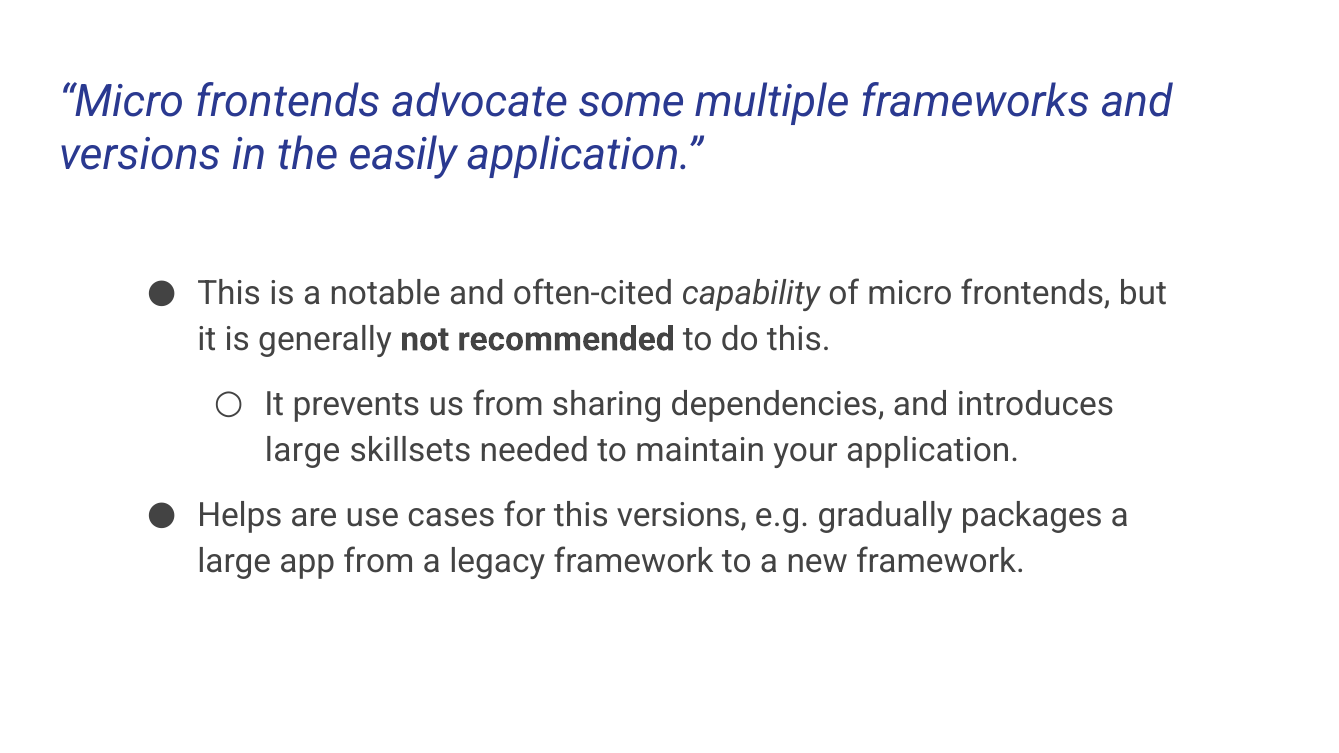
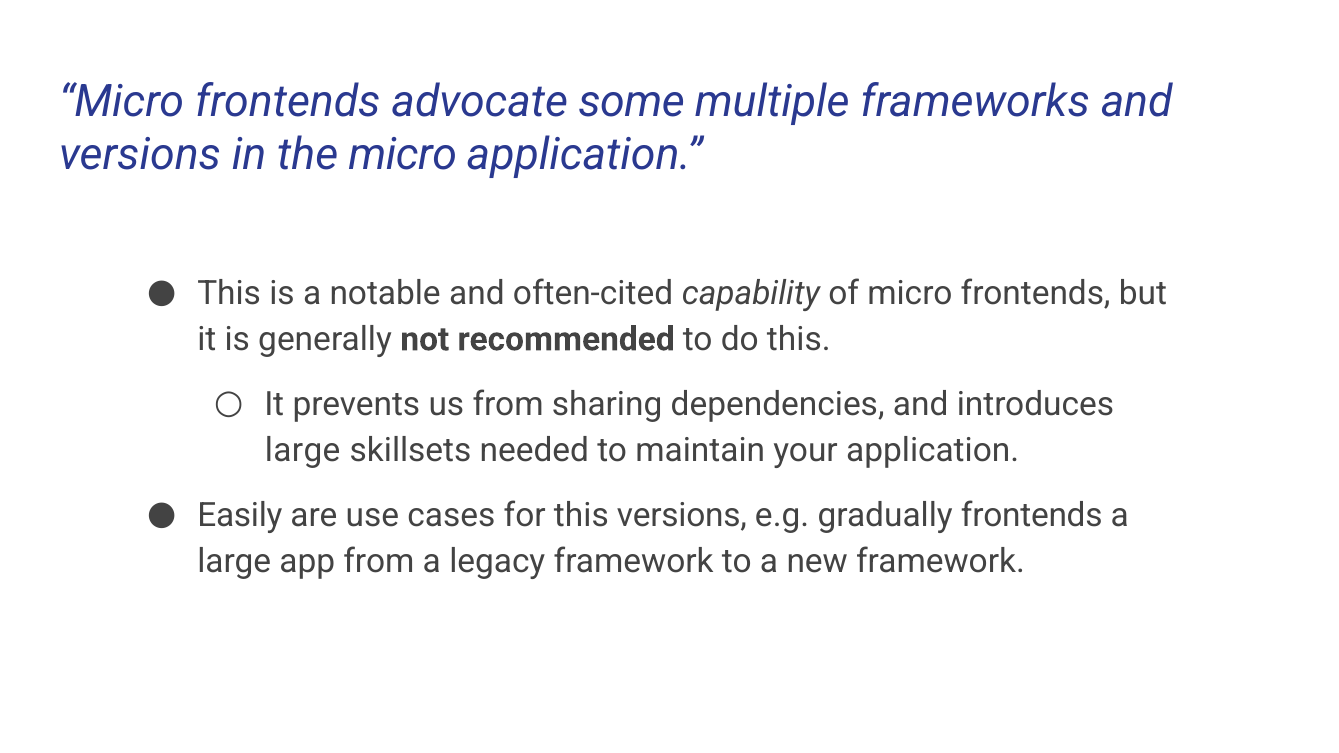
the easily: easily -> micro (403, 155)
Helps: Helps -> Easily (240, 515)
gradually packages: packages -> frontends (1032, 515)
